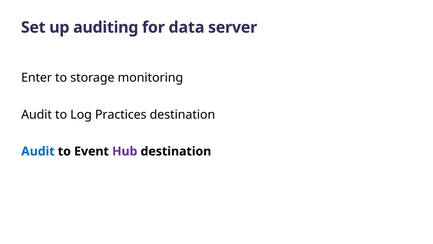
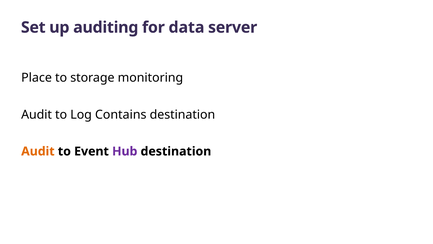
Enter: Enter -> Place (37, 78)
Practices: Practices -> Contains (121, 114)
Audit colour: blue -> orange (38, 151)
